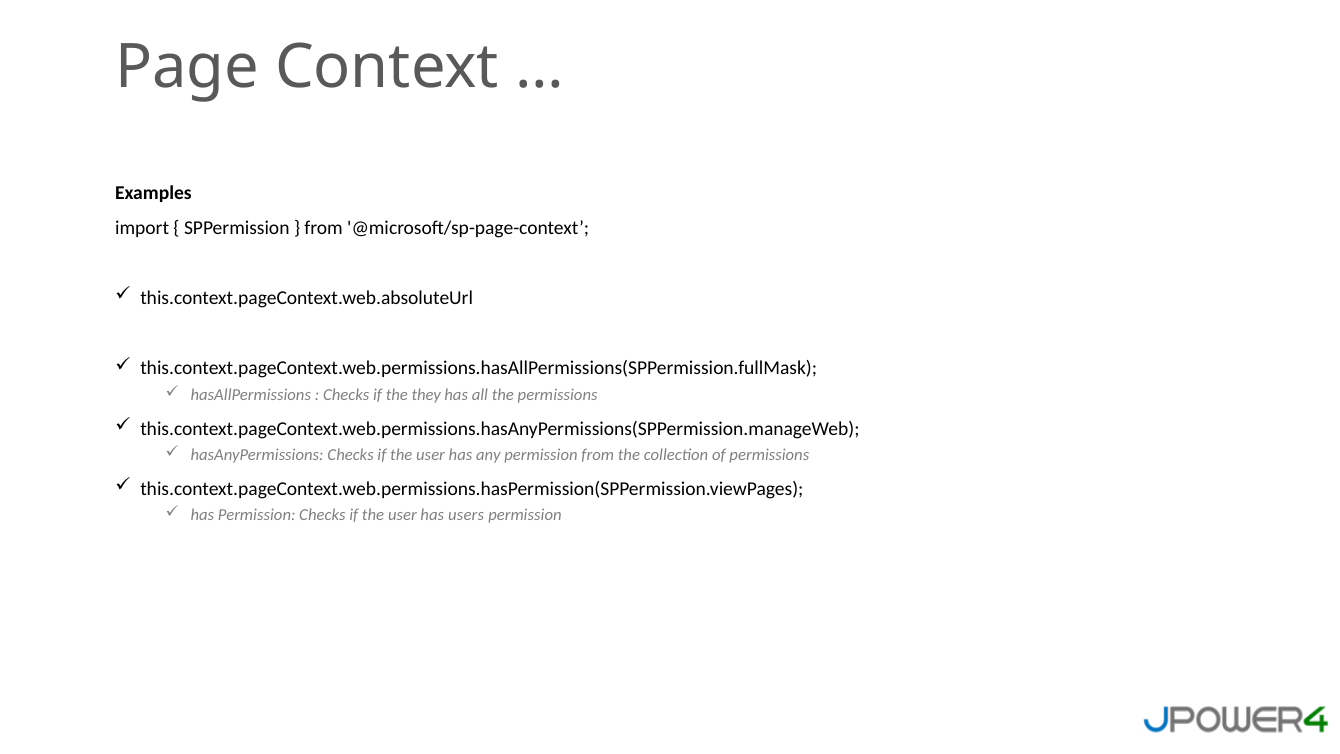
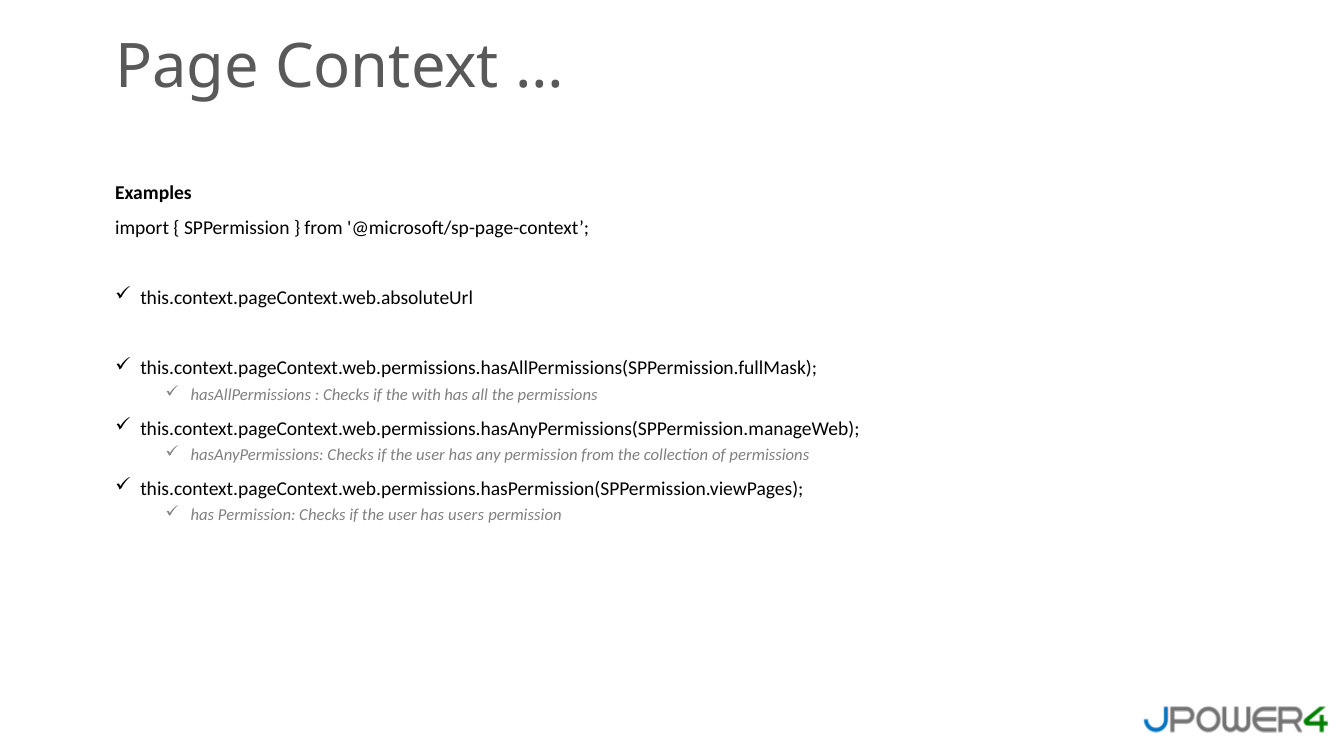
they: they -> with (426, 395)
